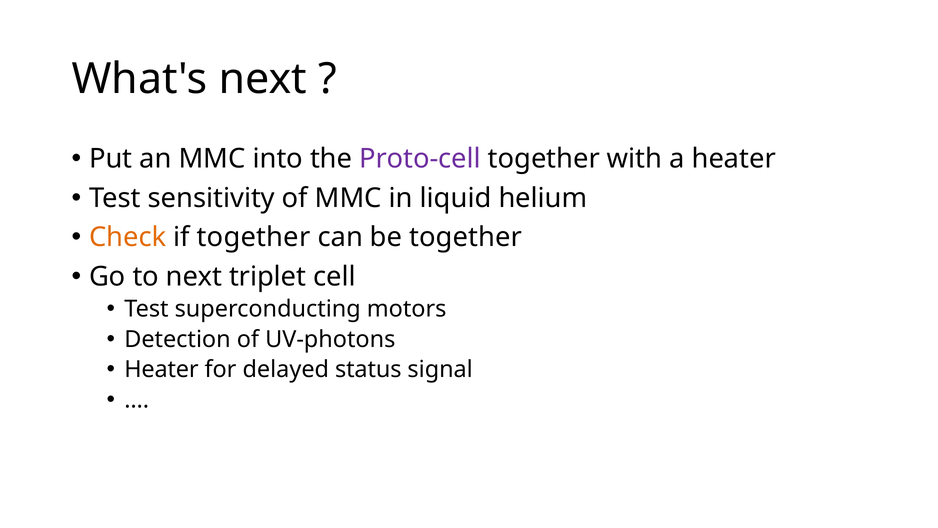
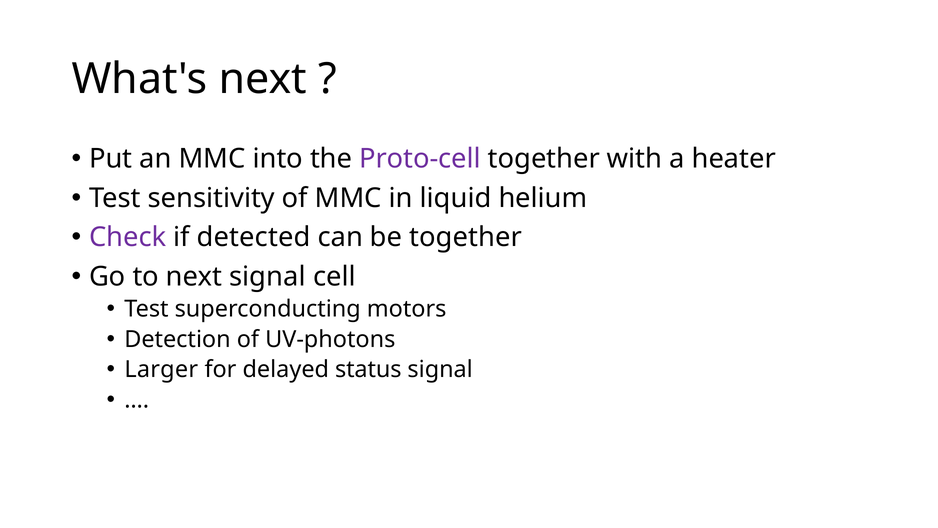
Check colour: orange -> purple (128, 237)
if together: together -> detected (254, 237)
next triplet: triplet -> signal (268, 277)
Heater: Heater -> Larger (161, 369)
